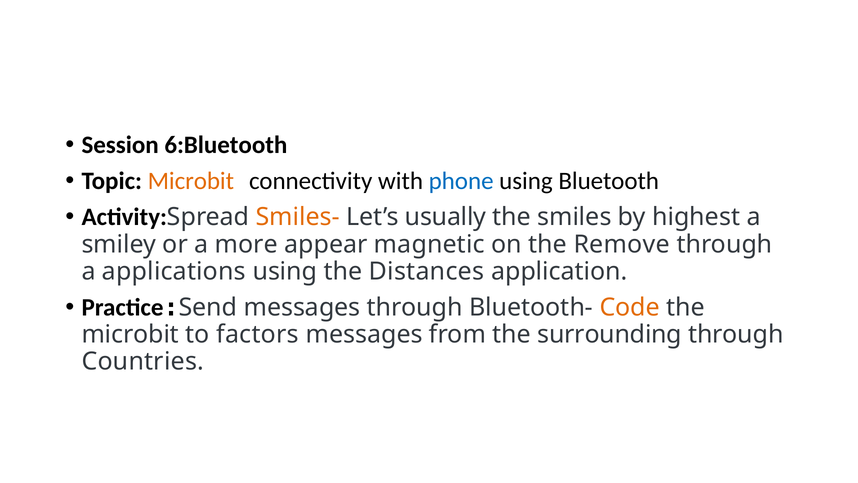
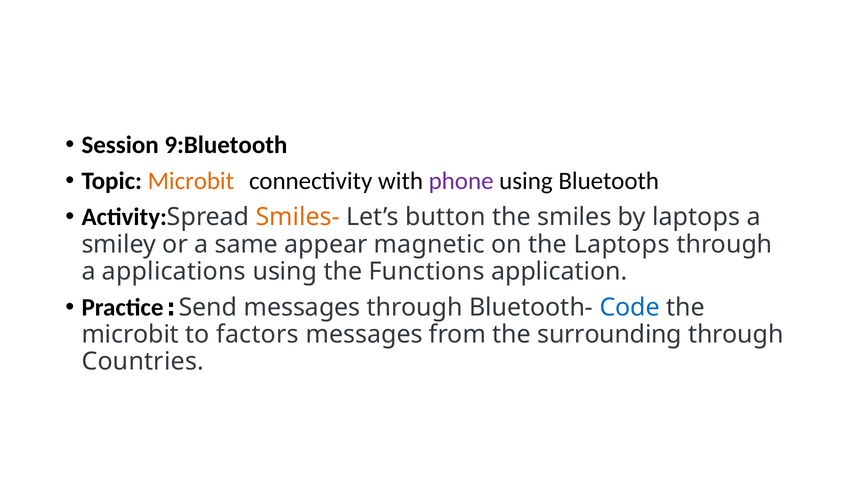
6:Bluetooth: 6:Bluetooth -> 9:Bluetooth (226, 145)
phone colour: blue -> purple (461, 181)
usually: usually -> button (445, 217)
by highest: highest -> laptops (696, 217)
more: more -> same (246, 244)
the Remove: Remove -> Laptops (622, 244)
Distances: Distances -> Functions (427, 271)
Code colour: orange -> blue (630, 307)
